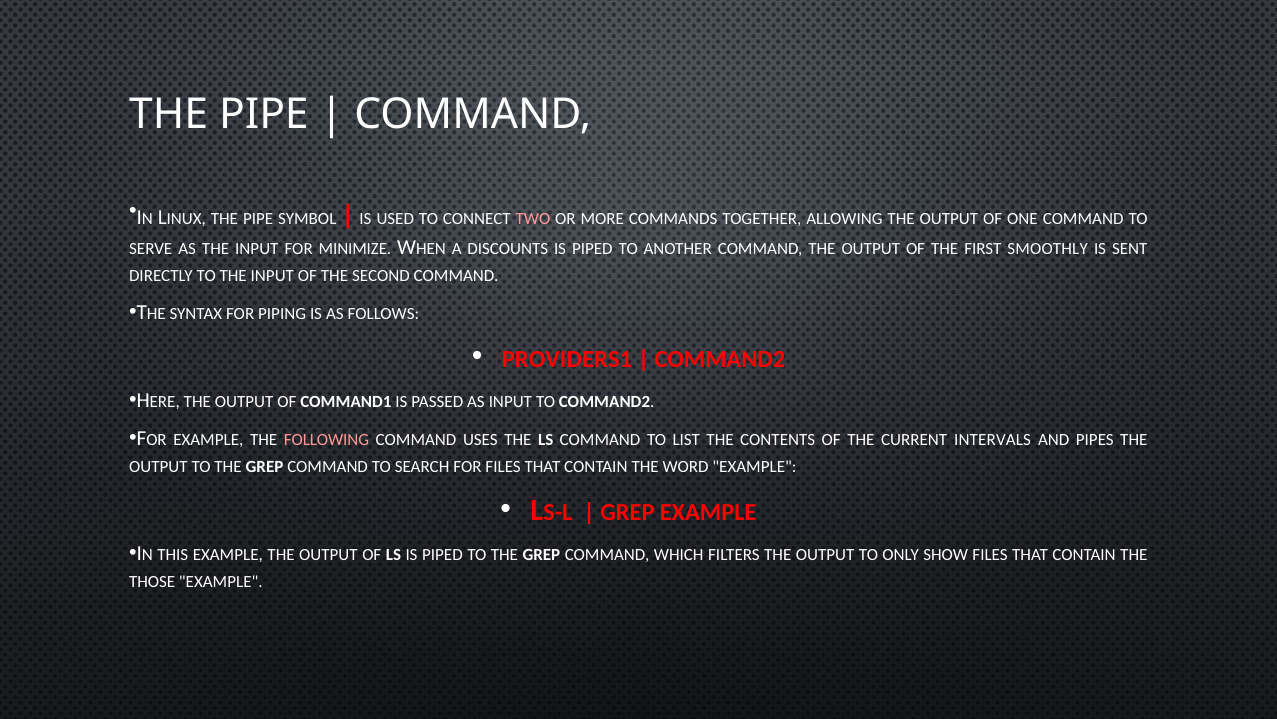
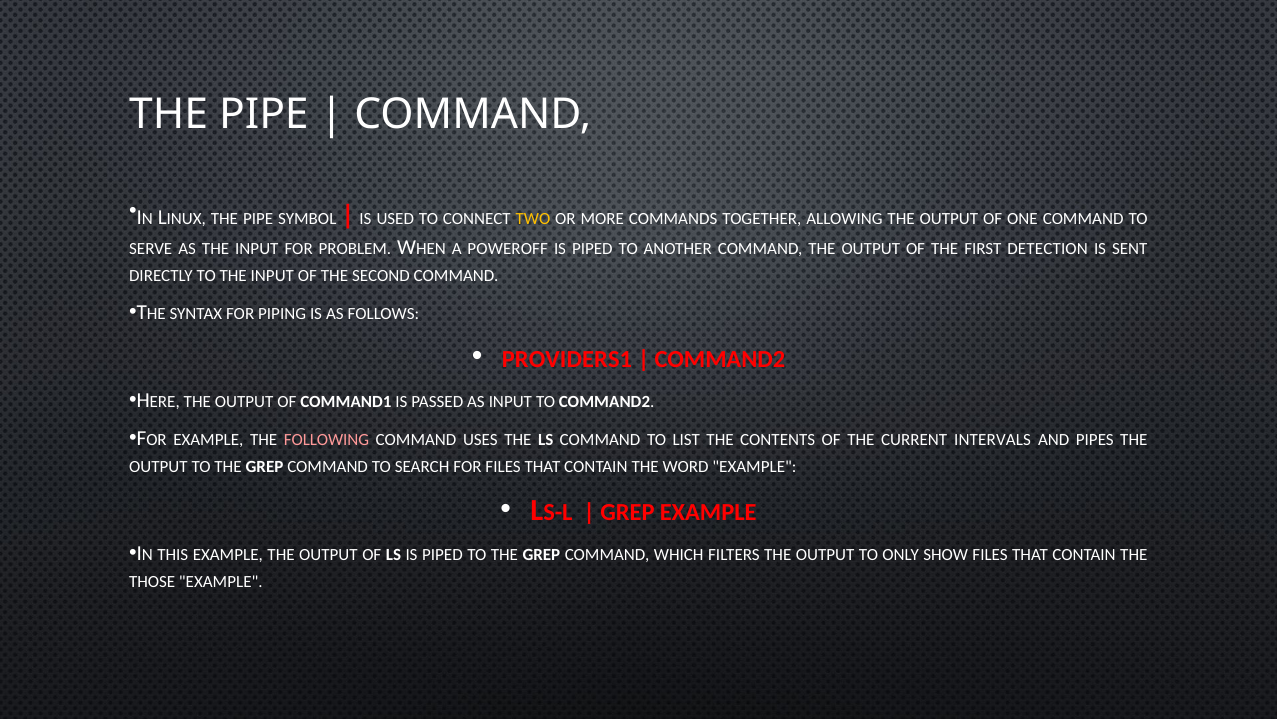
TWO colour: pink -> yellow (533, 218)
MINIMIZE: MINIMIZE -> PROBLEM (355, 248)
DISCOUNTS: DISCOUNTS -> POWEROFF (508, 248)
SMOOTHLY: SMOOTHLY -> DETECTION (1048, 248)
